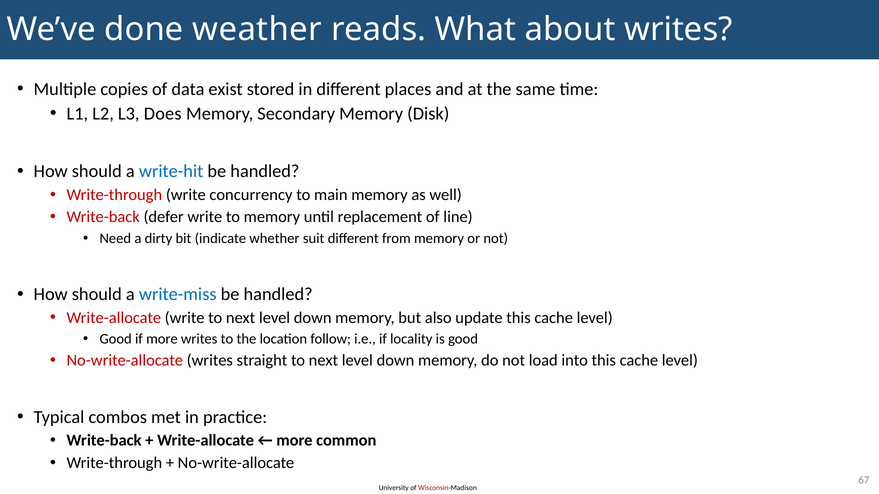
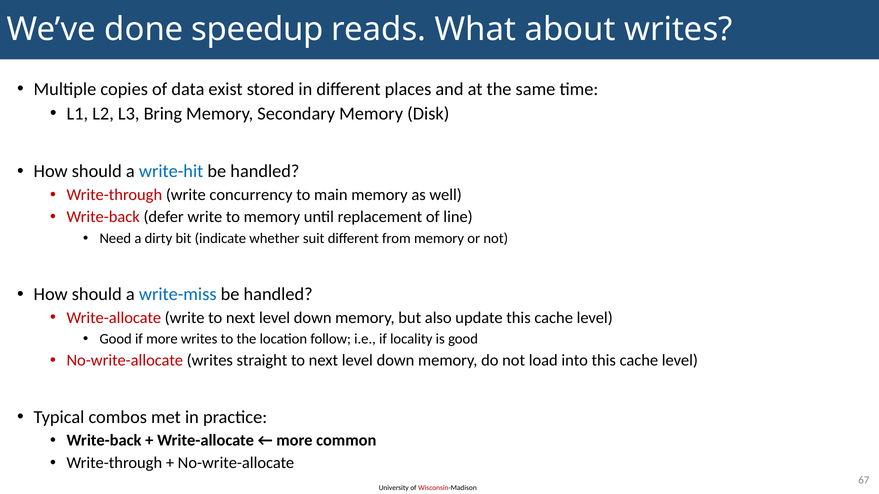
weather: weather -> speedup (258, 29)
Does: Does -> Bring (163, 114)
